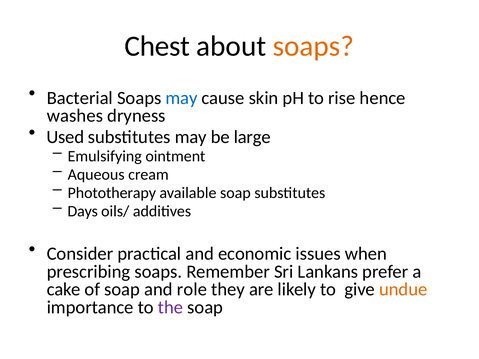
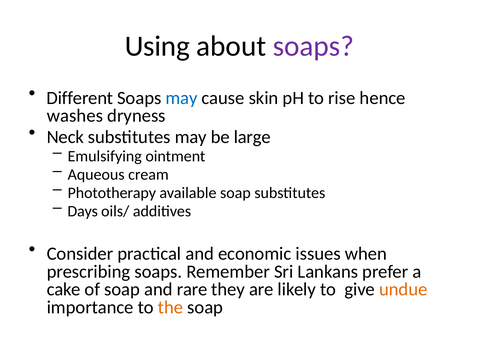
Chest: Chest -> Using (157, 46)
soaps colour: orange -> purple (313, 46)
Bacterial: Bacterial -> Different (80, 98)
Used: Used -> Neck (65, 137)
role: role -> rare (192, 290)
the colour: purple -> orange (170, 308)
